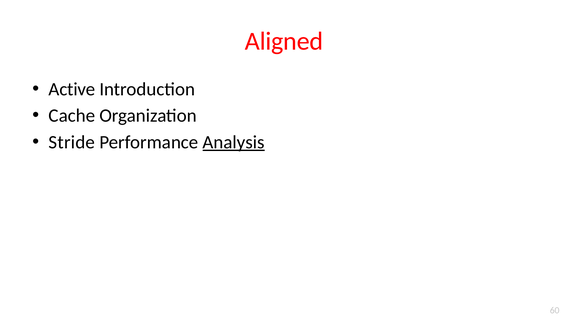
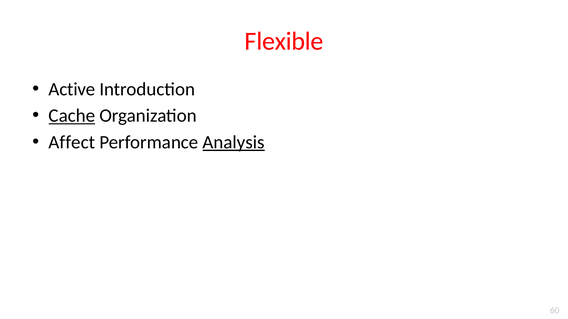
Aligned: Aligned -> Flexible (284, 41)
Cache underline: none -> present (72, 116)
Stride: Stride -> Affect (72, 142)
